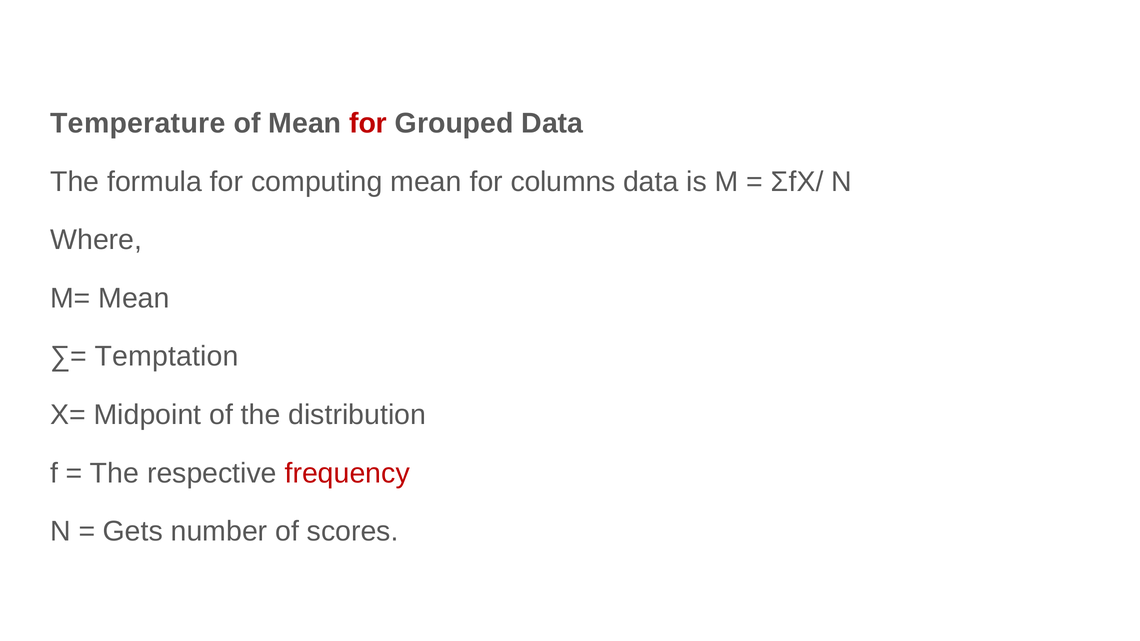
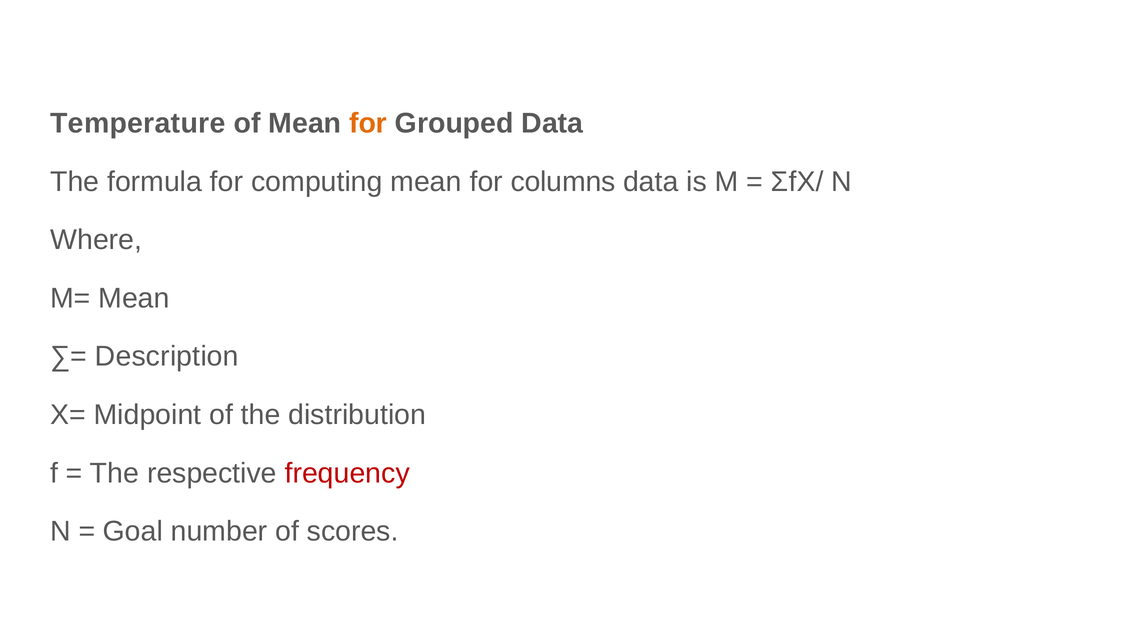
for colour: red -> orange (368, 124)
Temptation: Temptation -> Description (167, 357)
Gets: Gets -> Goal (133, 532)
